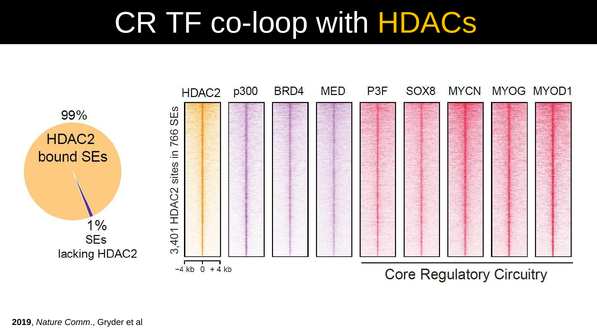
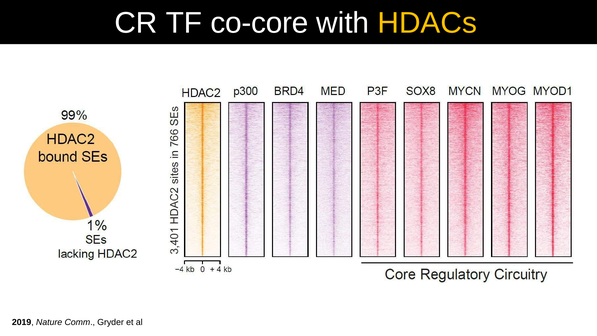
co-loop: co-loop -> co-core (259, 23)
